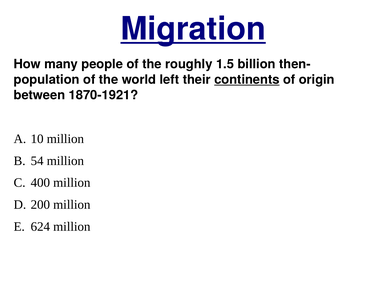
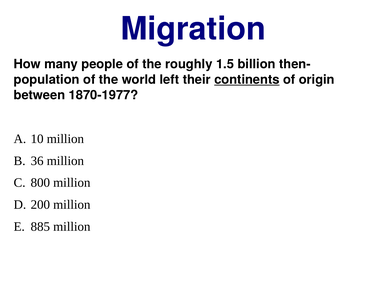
Migration underline: present -> none (193, 29)
1870-1921: 1870-1921 -> 1870-1977 (103, 95)
54: 54 -> 36 (37, 161)
400: 400 -> 800 (40, 183)
624: 624 -> 885 (40, 227)
